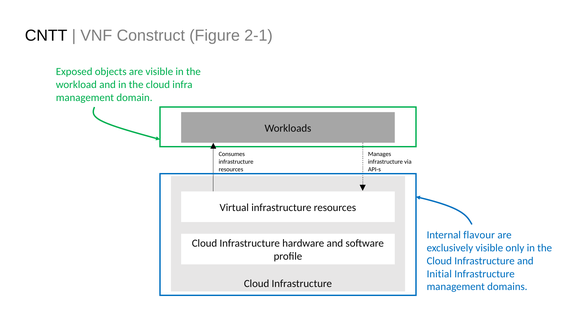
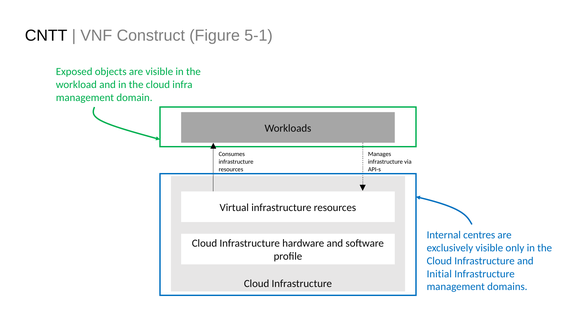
2-1: 2-1 -> 5-1 (259, 36)
flavour: flavour -> centres (479, 235)
